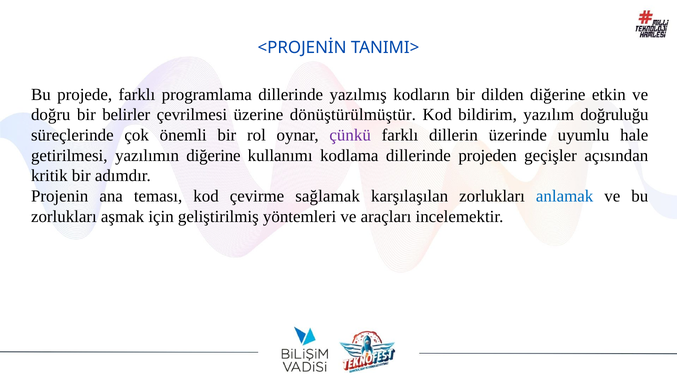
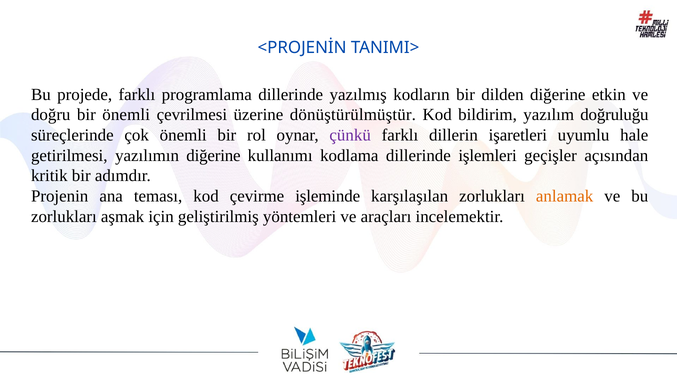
bir belirler: belirler -> önemli (126, 115)
üzerinde: üzerinde -> işaretleri (518, 135)
projeden: projeden -> işlemleri (488, 155)
sağlamak: sağlamak -> işleminde (328, 196)
anlamak colour: blue -> orange (565, 196)
